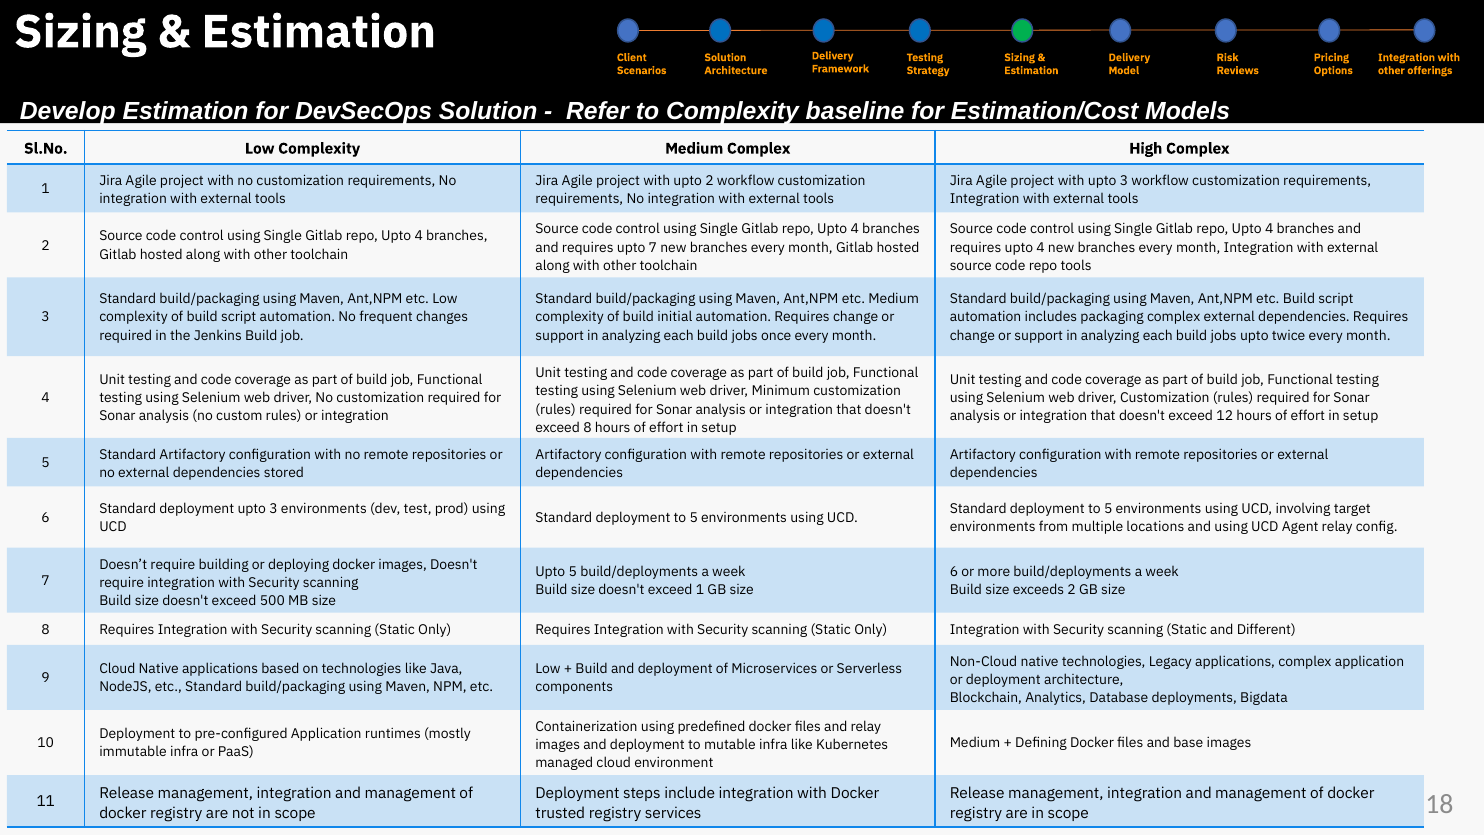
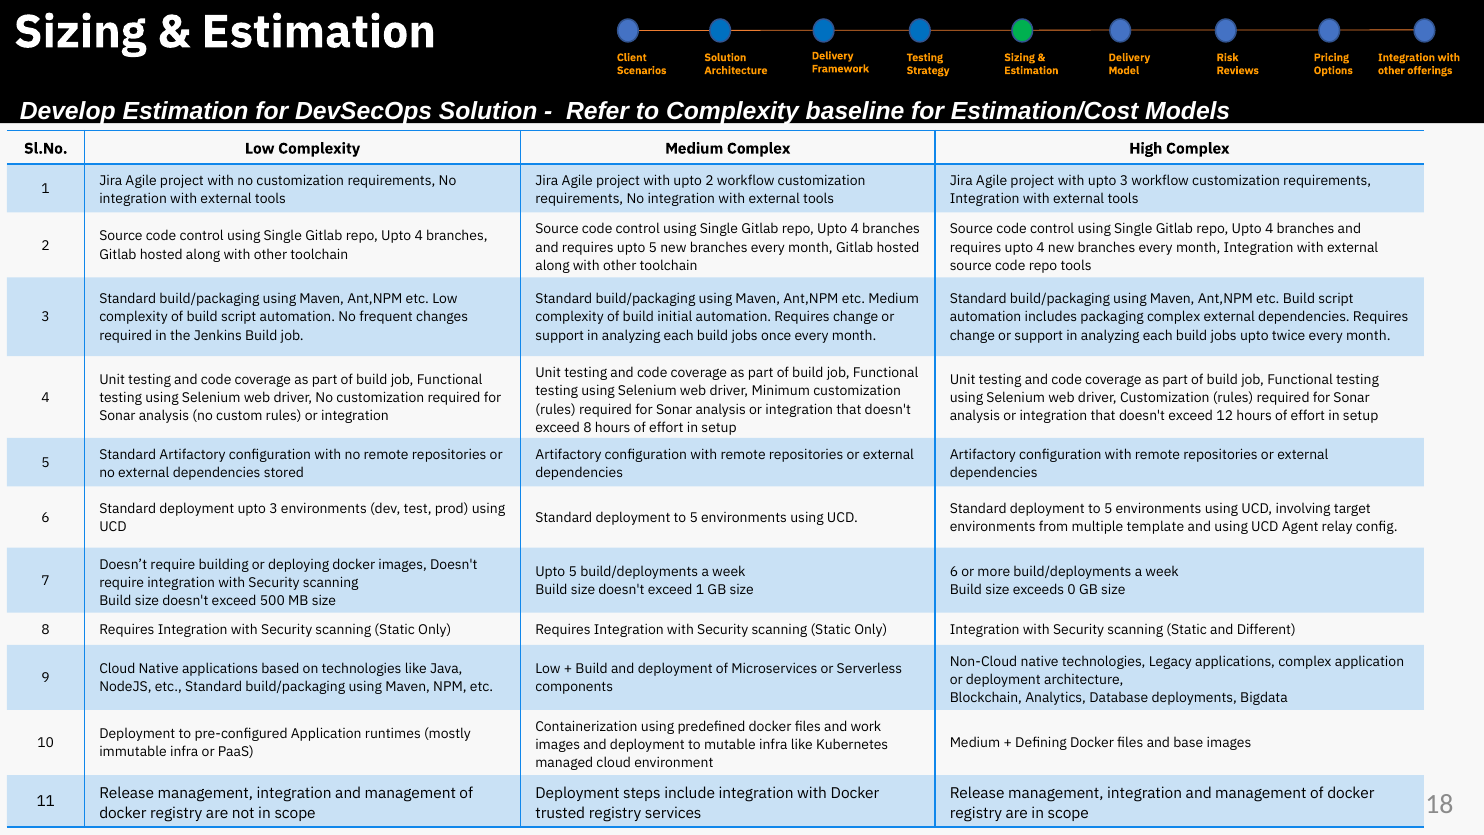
requires upto 7: 7 -> 5 (653, 247)
locations: locations -> template (1155, 526)
exceeds 2: 2 -> 0 (1072, 590)
and relay: relay -> work (866, 727)
